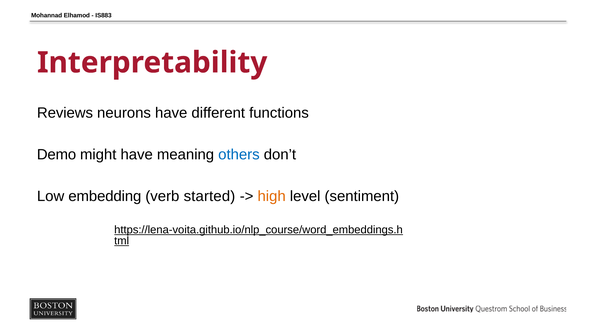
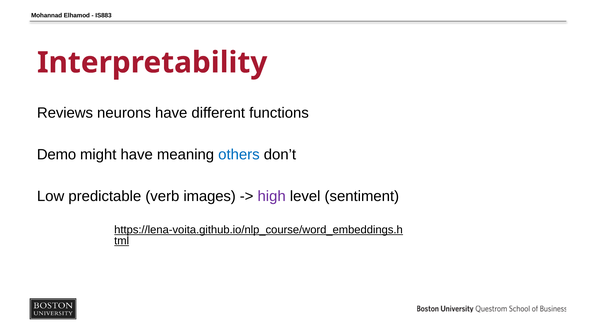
embedding: embedding -> predictable (105, 196)
started: started -> images (210, 196)
high colour: orange -> purple (272, 196)
